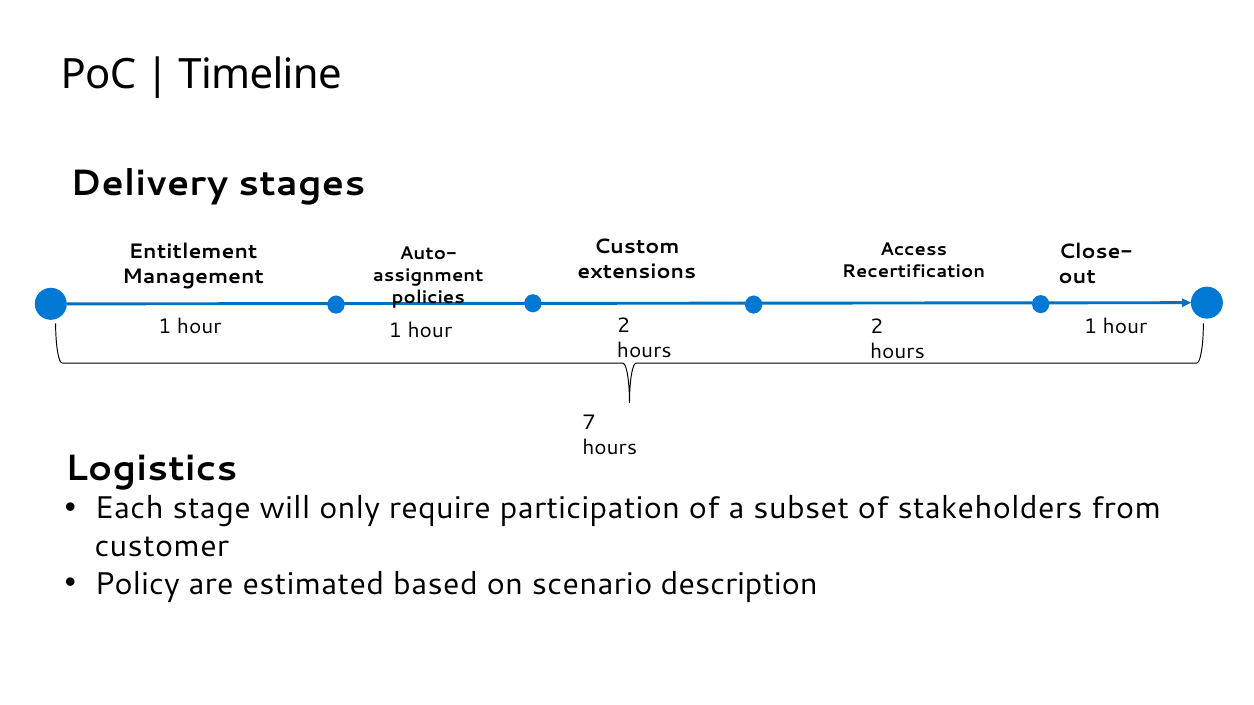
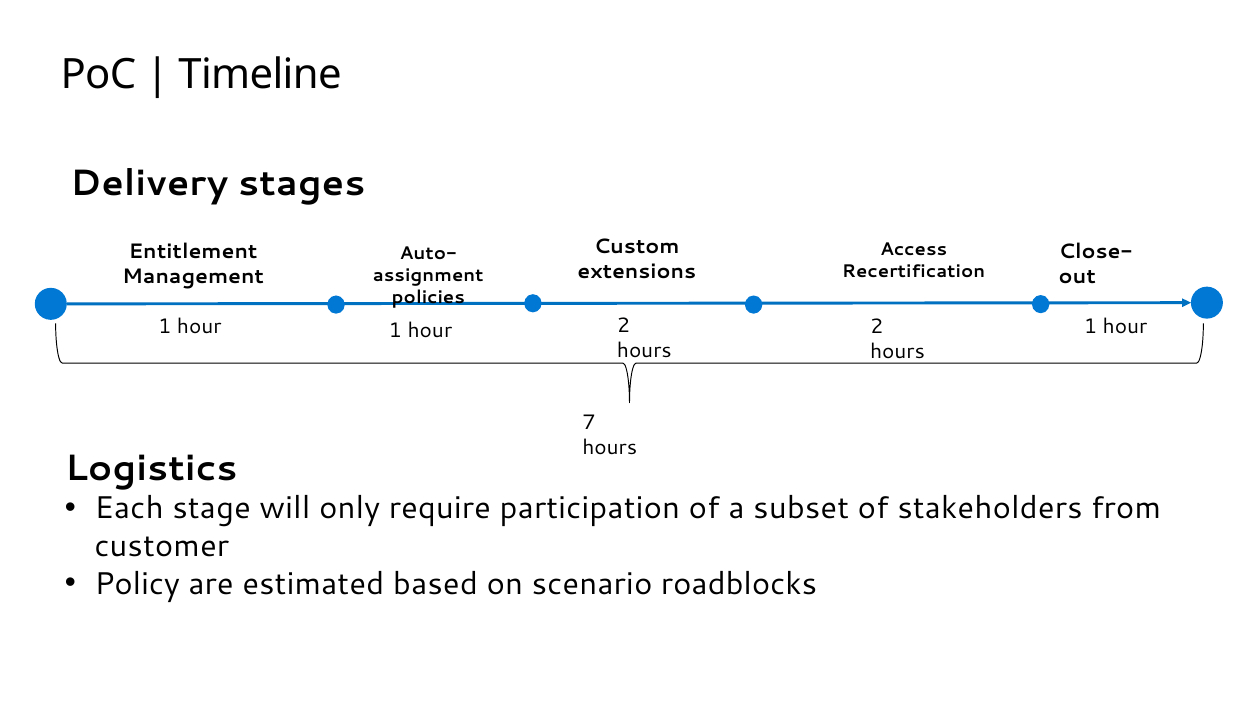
description: description -> roadblocks (739, 584)
